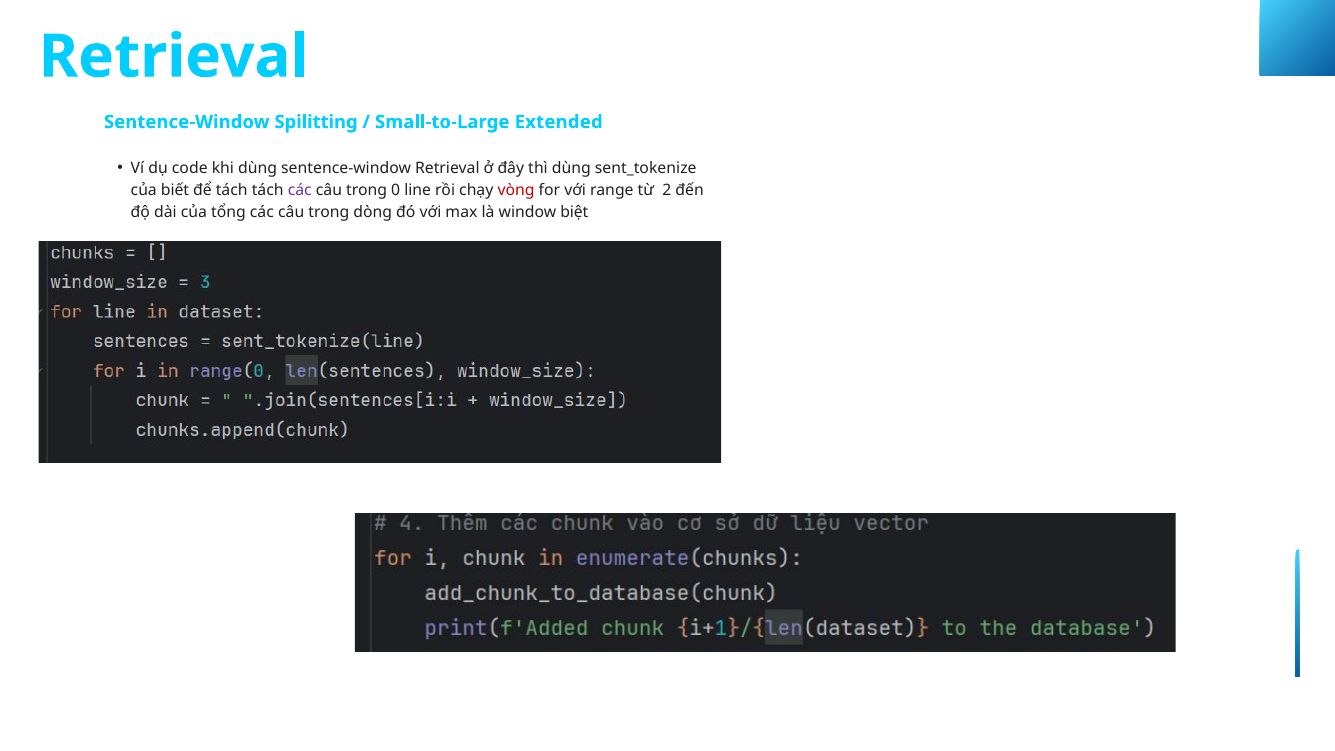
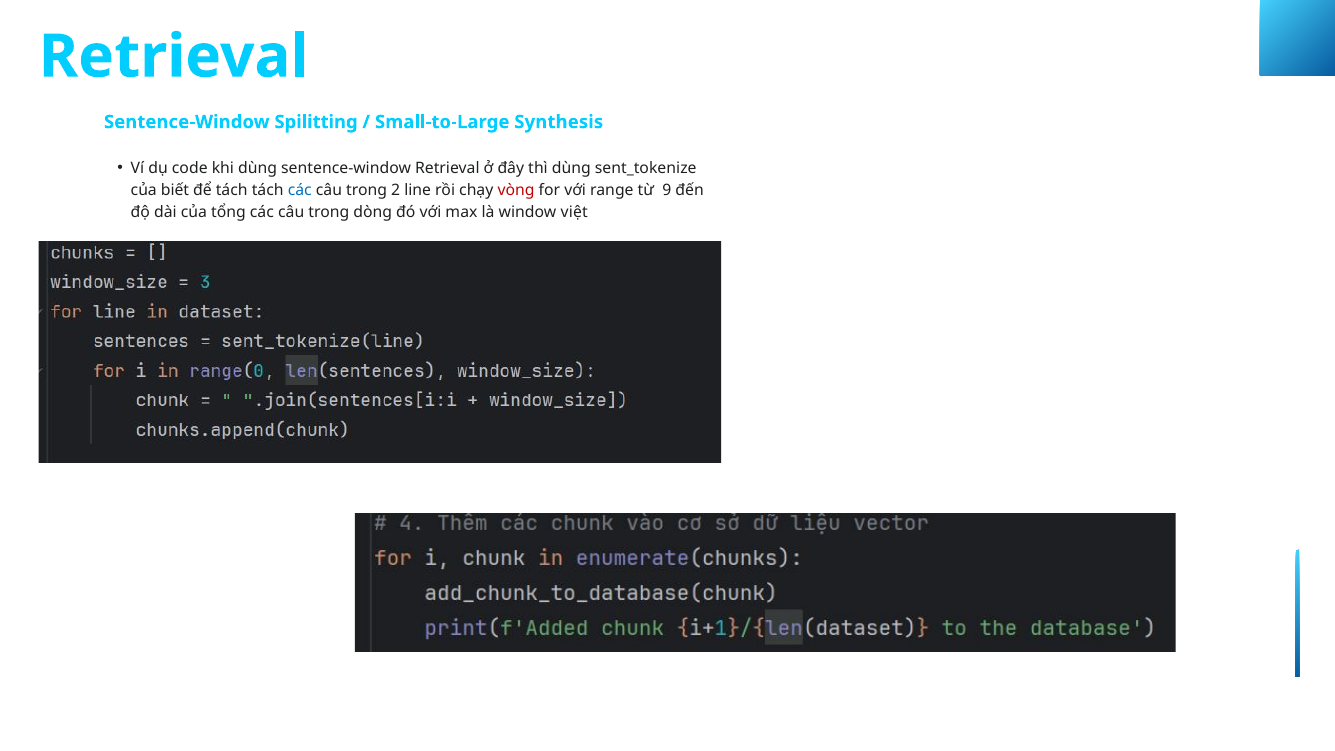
Extended: Extended -> Synthesis (559, 122)
các colour: purple -> blue (300, 190)
0: 0 -> 2 (396, 190)
2: 2 -> 9 (667, 190)
biệt: biệt -> việt (574, 212)
